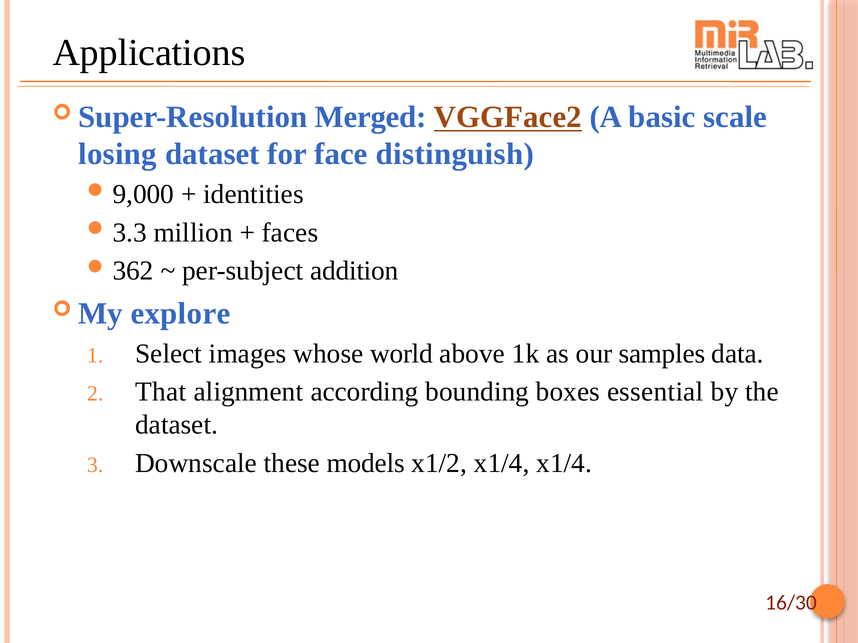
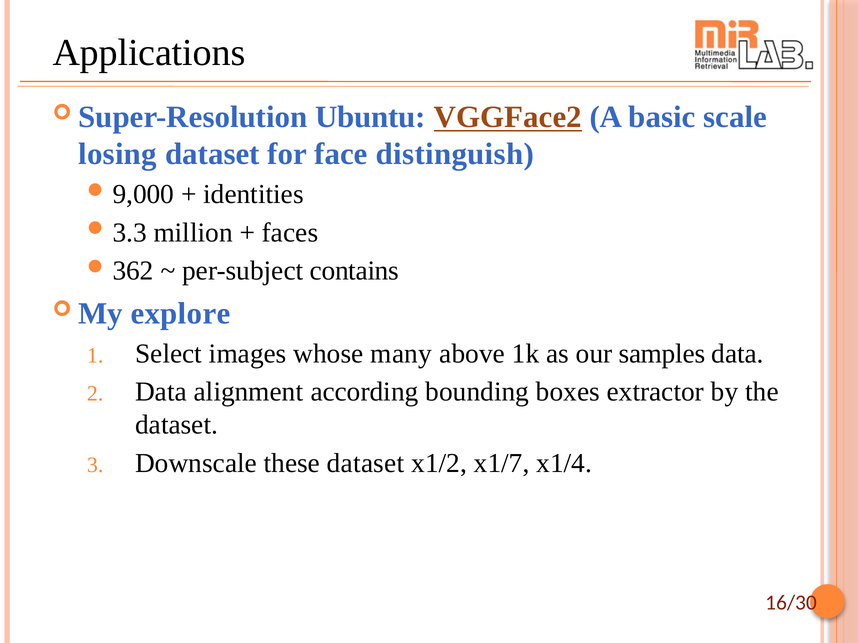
Merged: Merged -> Ubuntu (371, 117)
addition: addition -> contains (354, 271)
world: world -> many (401, 354)
That: That -> Data (161, 392)
essential: essential -> extractor (655, 392)
these models: models -> dataset (366, 463)
x1/2 x1/4: x1/4 -> x1/7 (502, 463)
